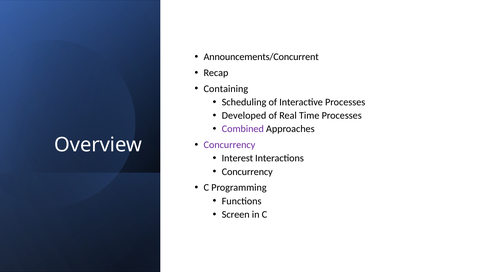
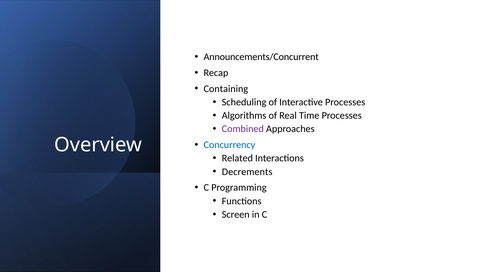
Developed: Developed -> Algorithms (244, 116)
Concurrency colour: purple -> blue (229, 145)
Interest: Interest -> Related (237, 158)
Concurrency: Concurrency -> Decrements (247, 172)
